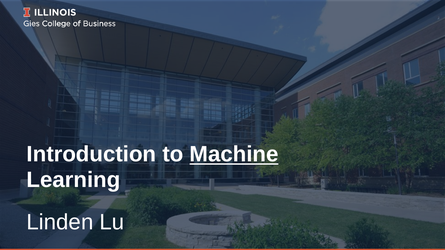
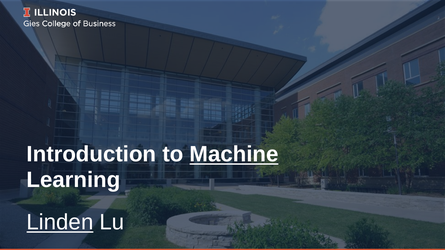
Linden underline: none -> present (60, 223)
